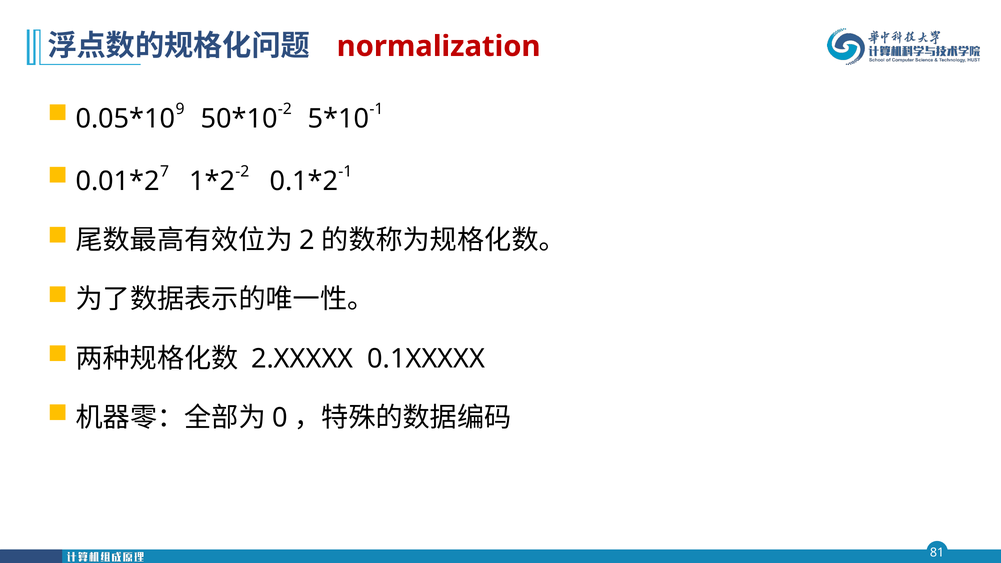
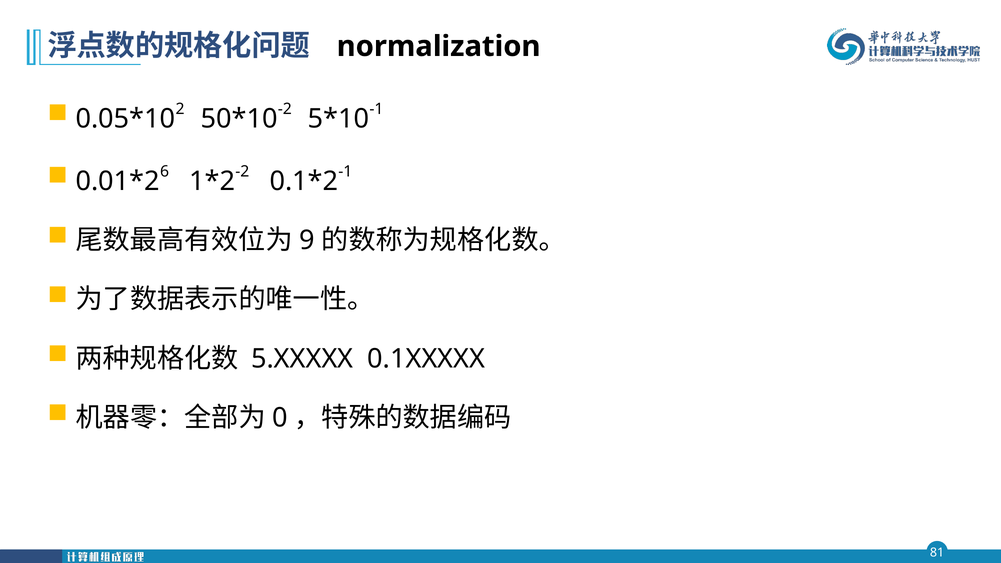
normalization colour: red -> black (439, 46)
9: 9 -> 2 (180, 109)
7: 7 -> 6 (165, 171)
2: 2 -> 9 (307, 240)
2.XXXXX: 2.XXXXX -> 5.XXXXX (302, 359)
